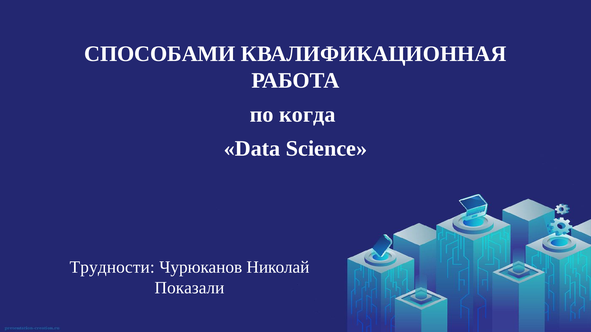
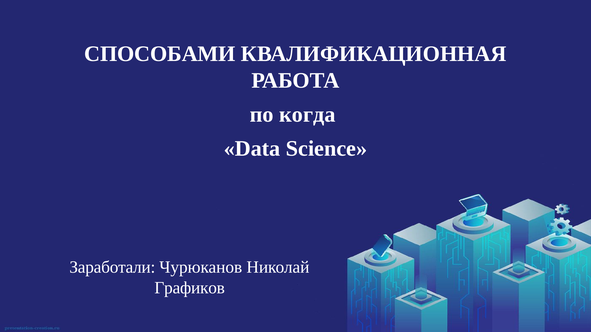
Трудности: Трудности -> Заработали (112, 267)
Показали: Показали -> Графиков (190, 288)
